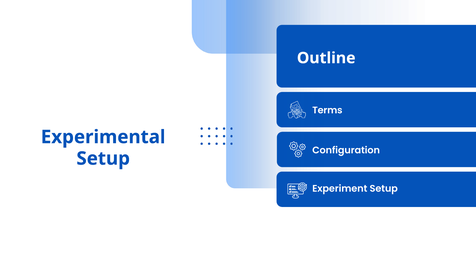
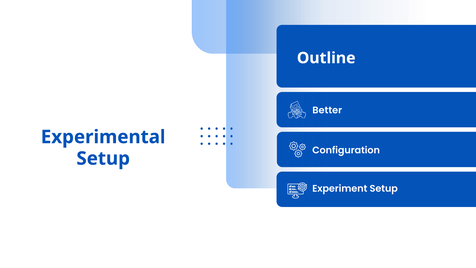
Terms: Terms -> Better (327, 110)
